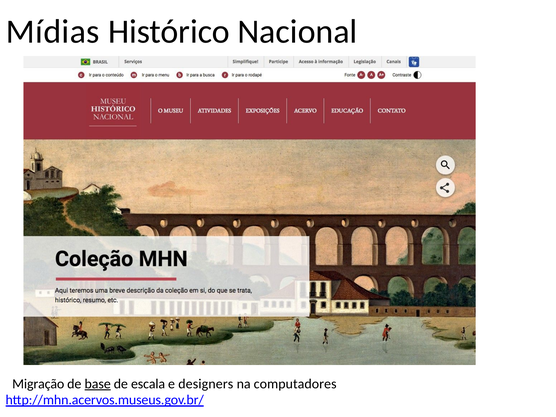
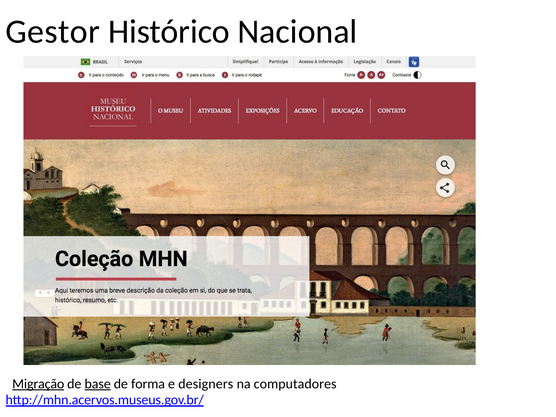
Mídias: Mídias -> Gestor (53, 32)
Migração underline: none -> present (38, 384)
escala: escala -> forma (148, 384)
